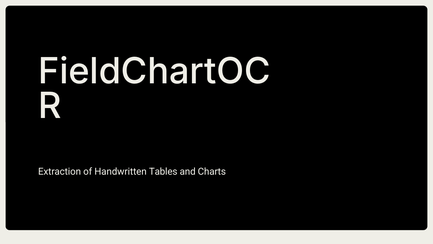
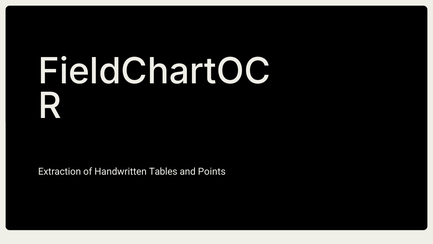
Charts: Charts -> Points (212, 171)
